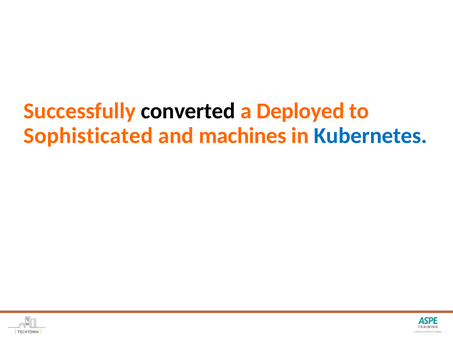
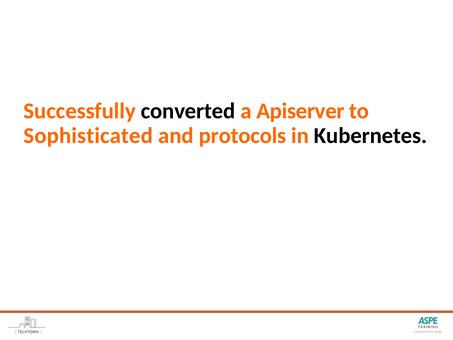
Deployed: Deployed -> Apiserver (300, 111)
machines: machines -> protocols (242, 136)
Kubernetes colour: blue -> black (371, 136)
